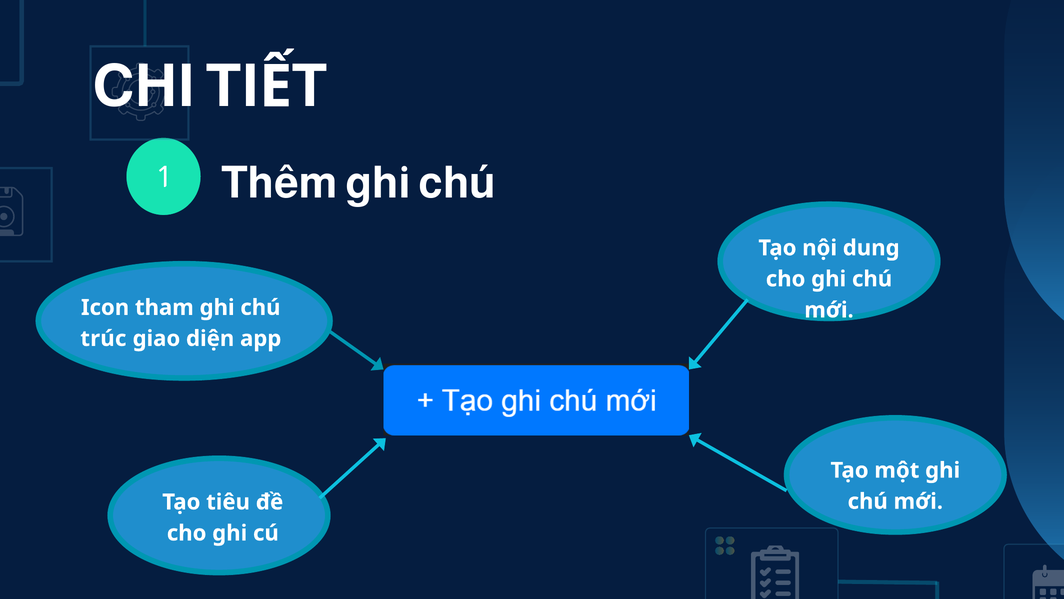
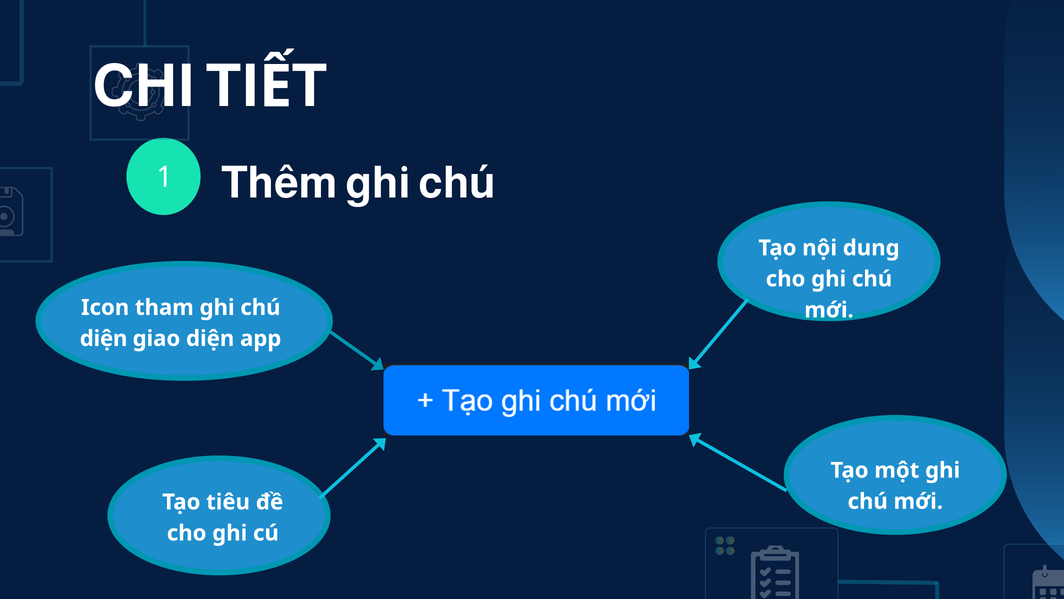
trúc: trúc -> diện (104, 338)
